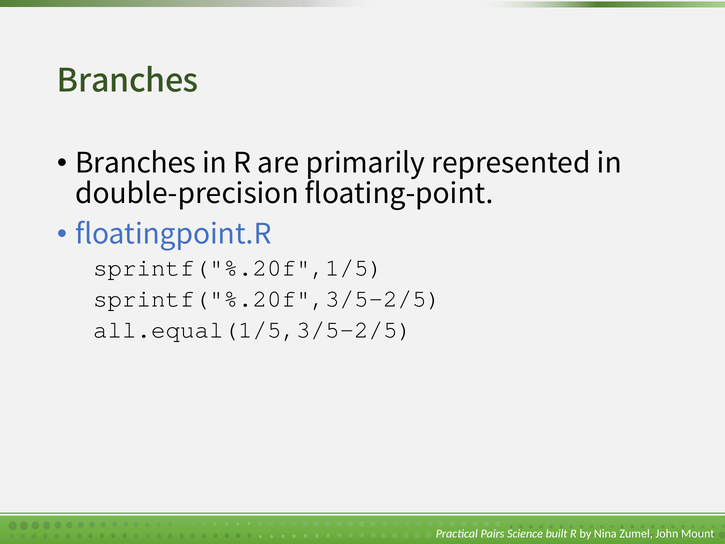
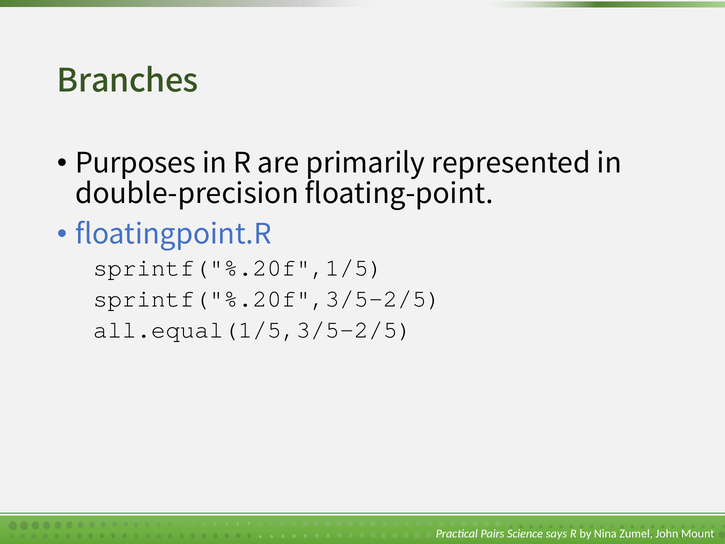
Branches: Branches -> Purposes (136, 163)
built: built -> says (556, 534)
